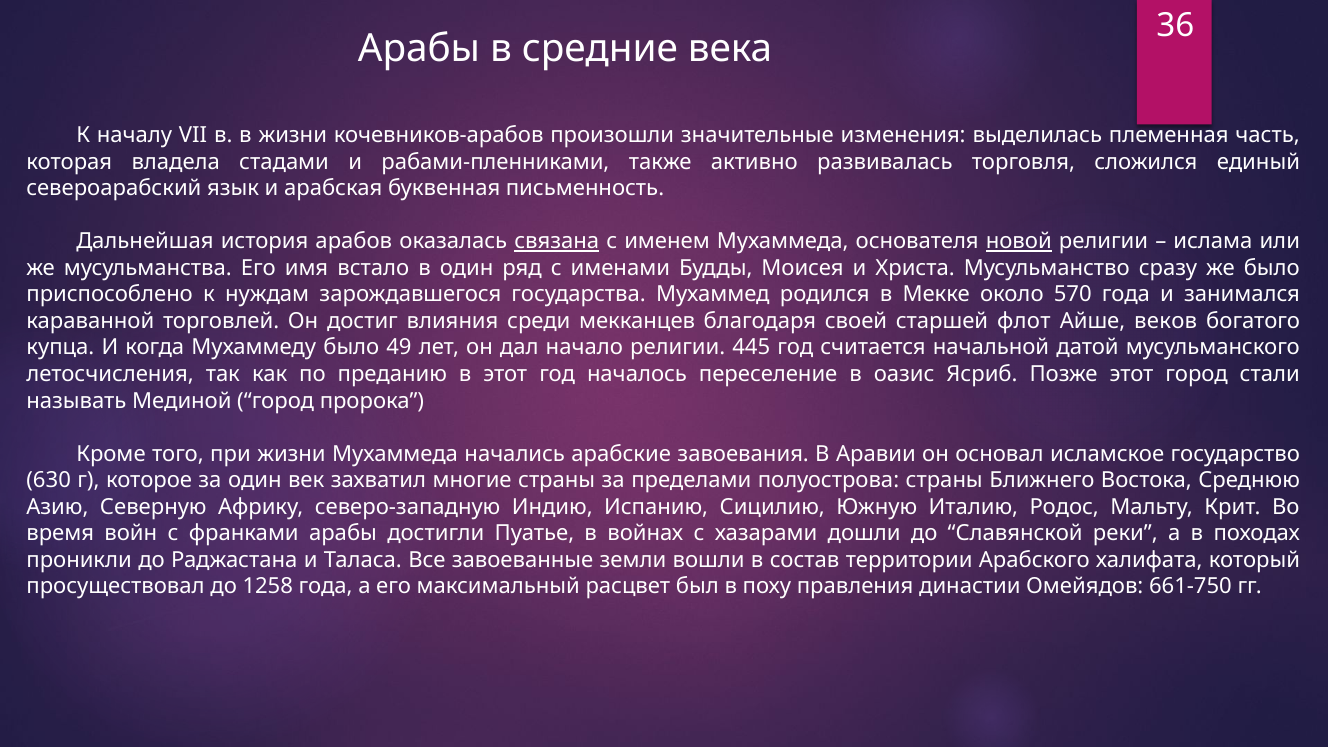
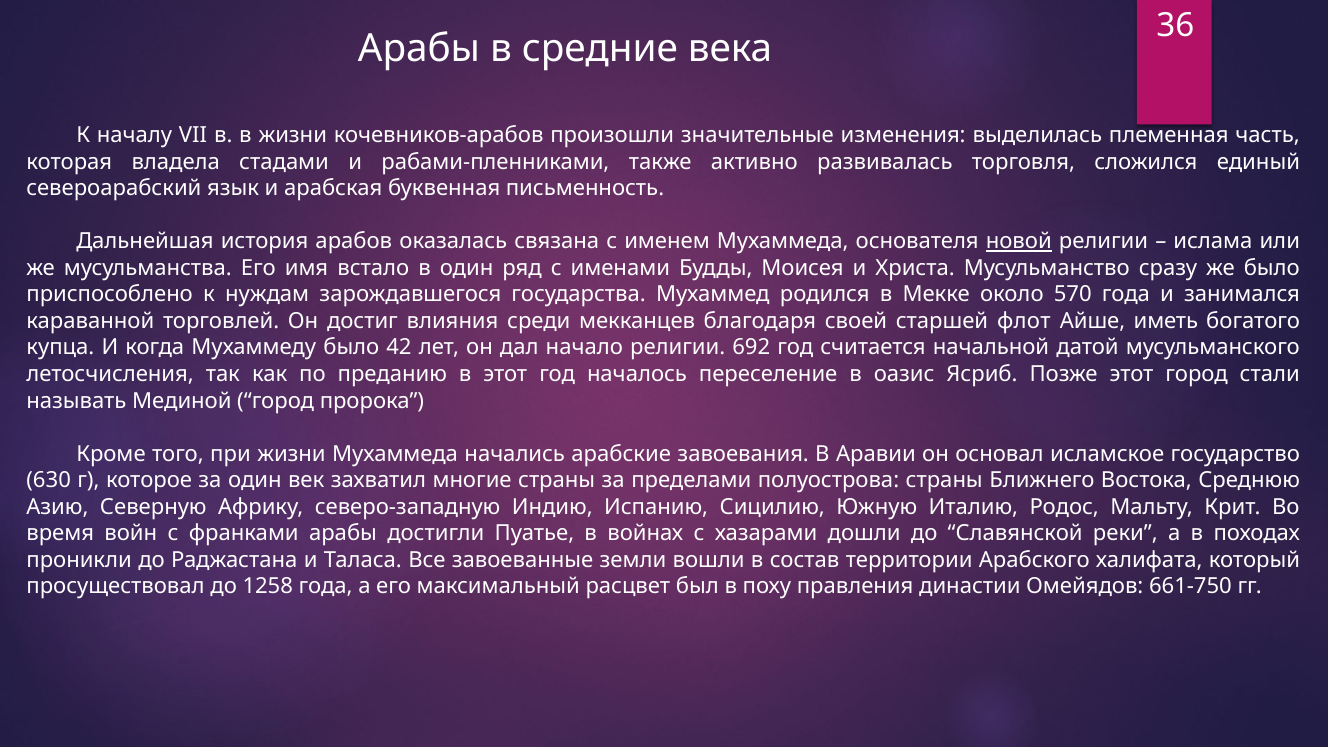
связана underline: present -> none (557, 242)
веков: веков -> иметь (1166, 321)
49: 49 -> 42 (399, 348)
445: 445 -> 692 (751, 348)
